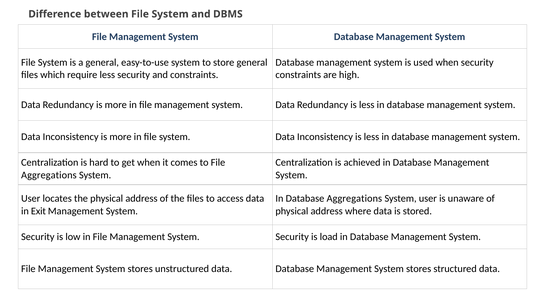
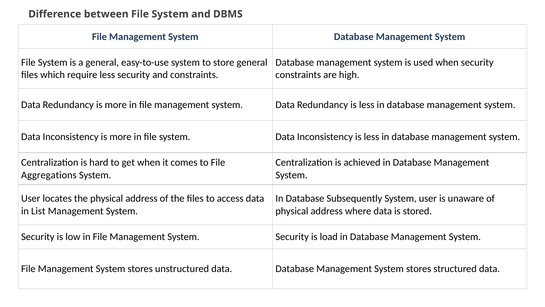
Database Aggregations: Aggregations -> Subsequently (354, 198)
Exit: Exit -> List (38, 211)
